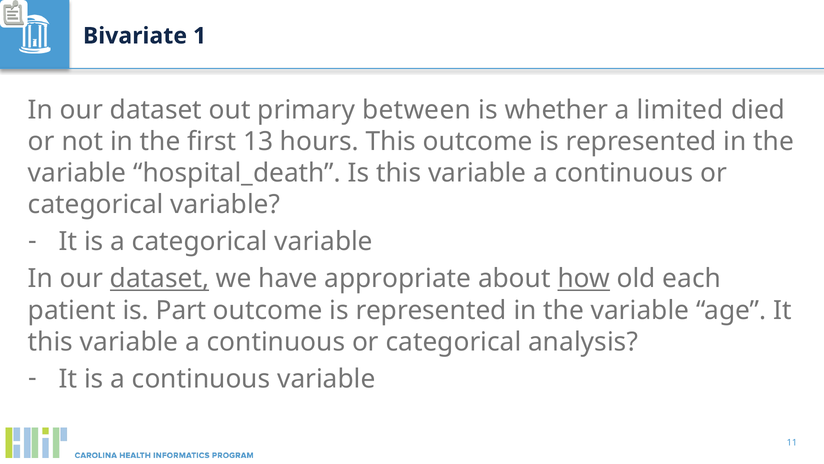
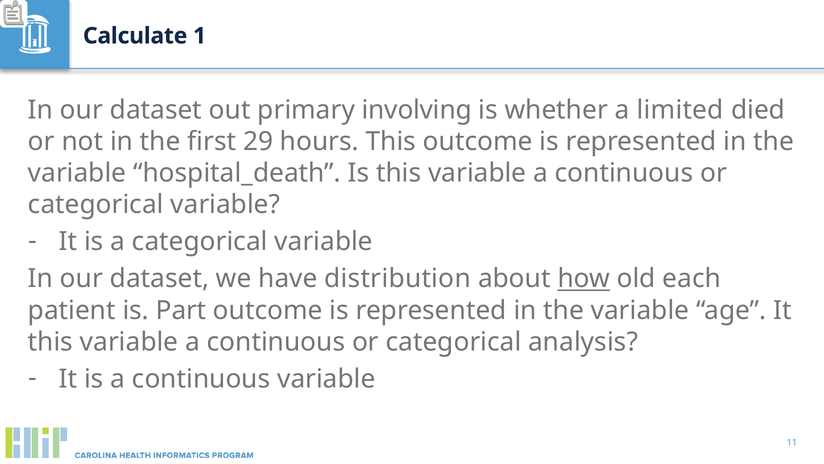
Bivariate: Bivariate -> Calculate (135, 36)
between: between -> involving (417, 110)
13: 13 -> 29 (258, 141)
dataset underline: present -> none (159, 279)
appropriate: appropriate -> distribution (398, 279)
